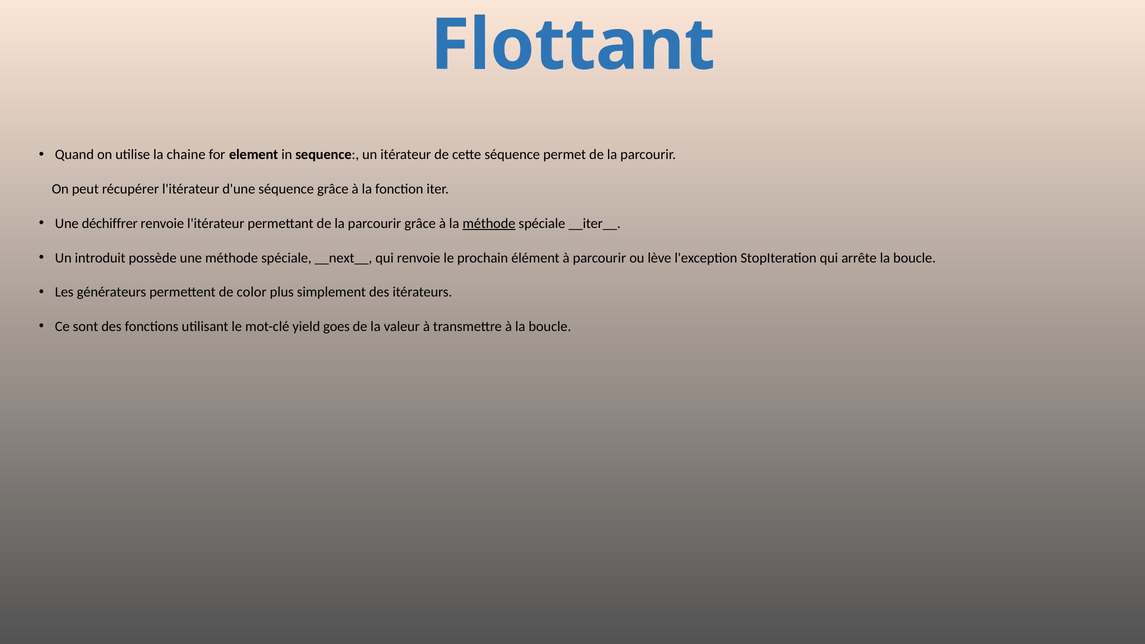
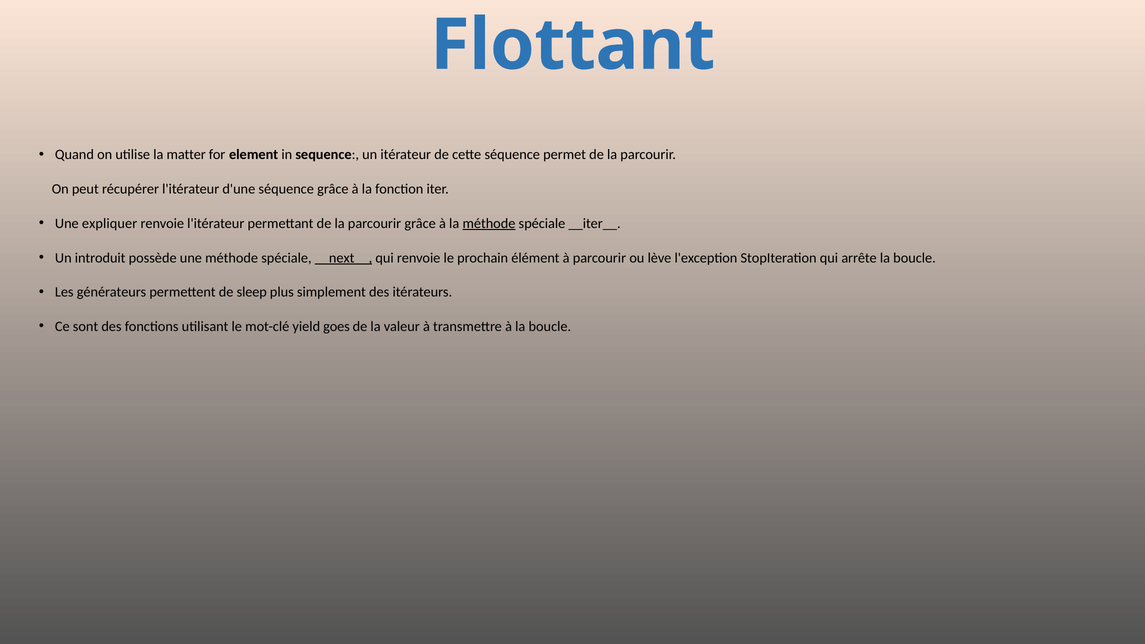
chaine: chaine -> matter (186, 155)
déchiffrer: déchiffrer -> expliquer (110, 223)
__next__ underline: none -> present (343, 258)
color: color -> sleep (252, 292)
